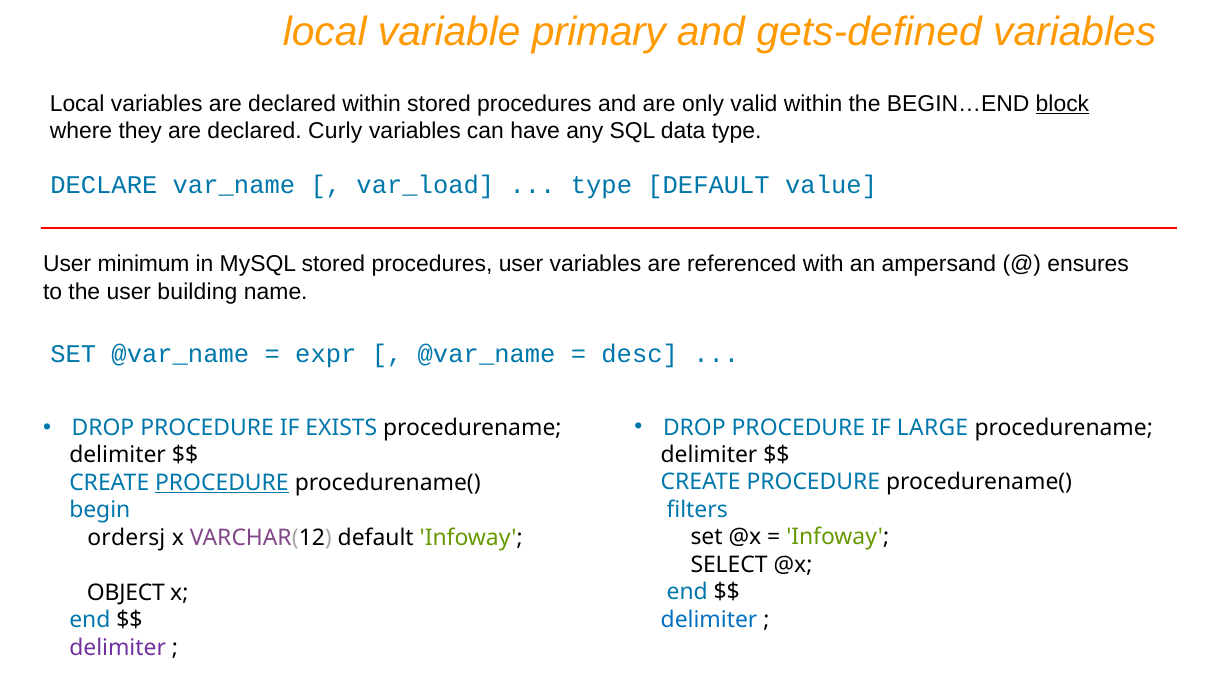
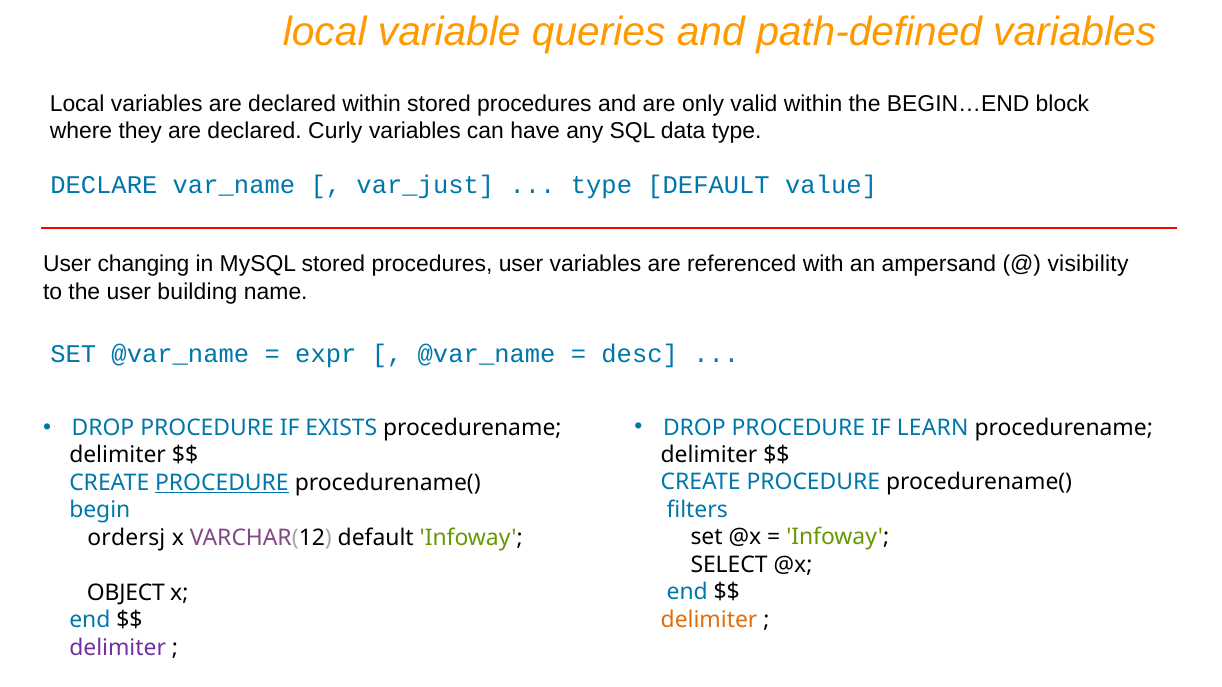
primary: primary -> queries (599, 32)
gets-defined: gets-defined -> path-defined (869, 32)
block underline: present -> none (1062, 104)
var_load: var_load -> var_just (425, 185)
minimum: minimum -> changing (144, 264)
ensures: ensures -> visibility (1088, 264)
LARGE: LARGE -> LEARN (933, 428)
delimiter colour: blue -> orange (709, 620)
